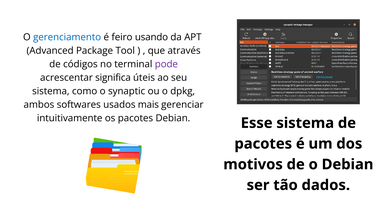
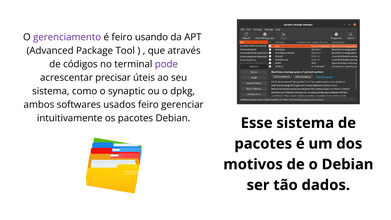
gerenciamento colour: blue -> purple (67, 37)
significa: significa -> precisar (113, 78)
usados mais: mais -> feiro (148, 105)
